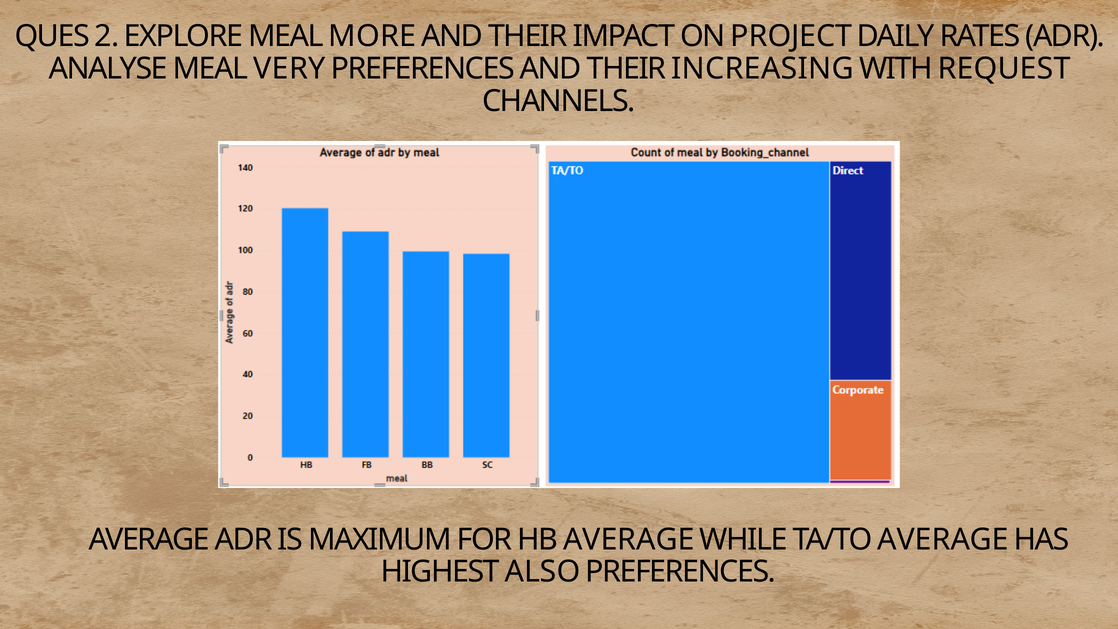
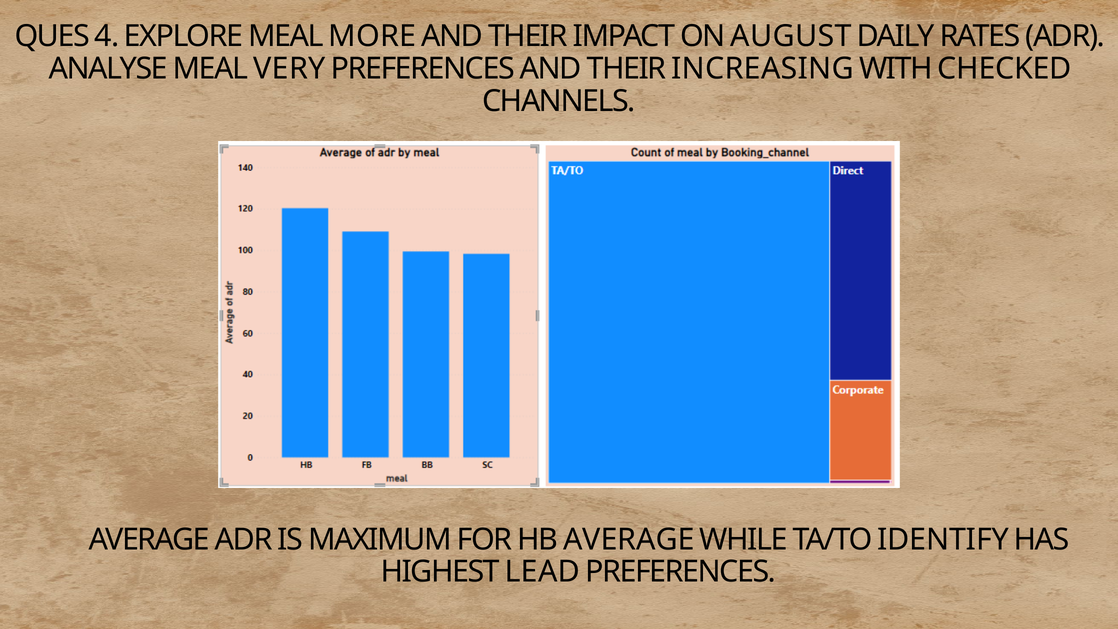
2: 2 -> 4 (107, 36)
PROJECT: PROJECT -> AUGUST (791, 36)
REQUEST: REQUEST -> CHECKED (1004, 69)
TA/TO AVERAGE: AVERAGE -> IDENTIFY (943, 539)
ALSO: ALSO -> LEAD (542, 572)
